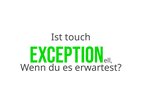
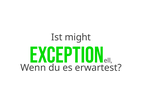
touch: touch -> might (78, 37)
